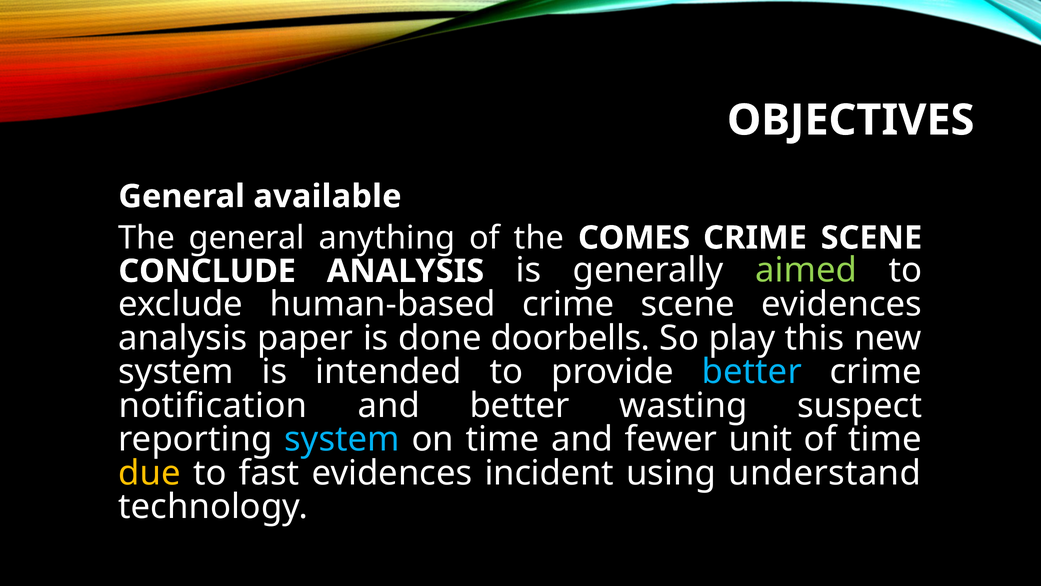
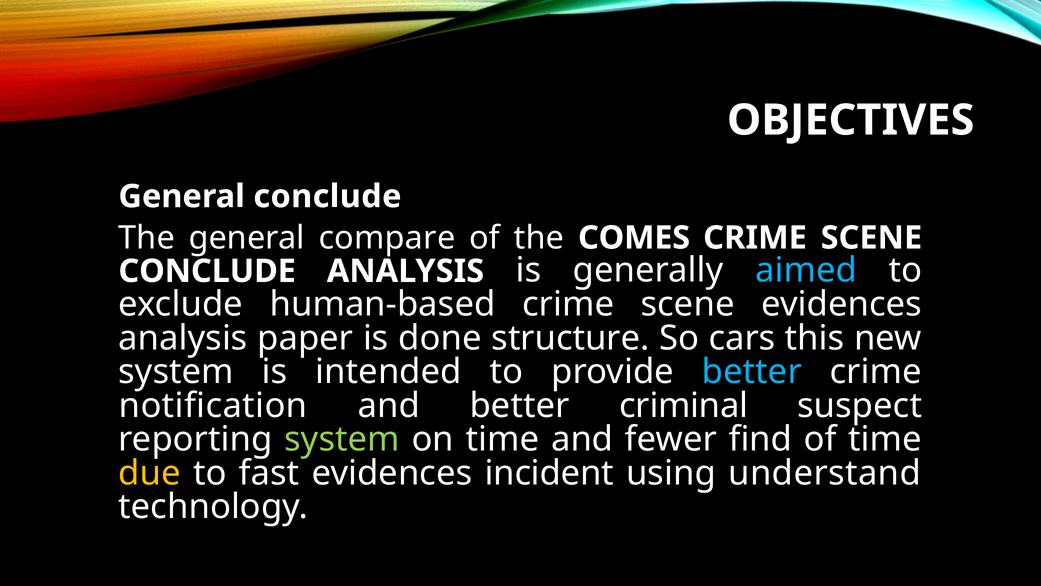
General available: available -> conclude (327, 196)
anything: anything -> compare (387, 238)
aimed colour: light green -> light blue (806, 270)
doorbells: doorbells -> structure (570, 338)
play: play -> cars (742, 338)
wasting: wasting -> criminal (684, 405)
system colour: light blue -> light green (342, 439)
unit: unit -> find (760, 439)
